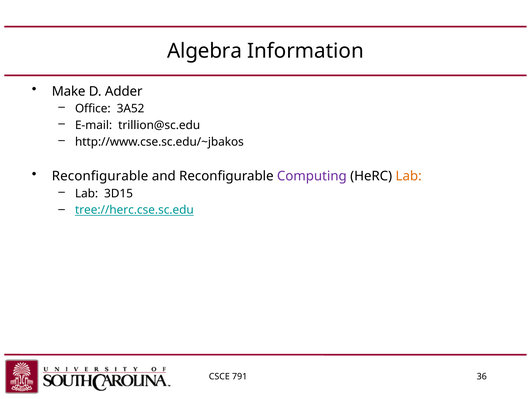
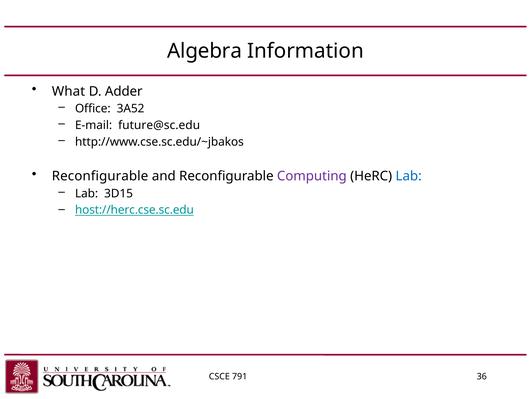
Make: Make -> What (69, 91)
trillion@sc.edu: trillion@sc.edu -> future@sc.edu (159, 125)
Lab colour: orange -> blue (409, 176)
tree://herc.cse.sc.edu: tree://herc.cse.sc.edu -> host://herc.cse.sc.edu (134, 210)
